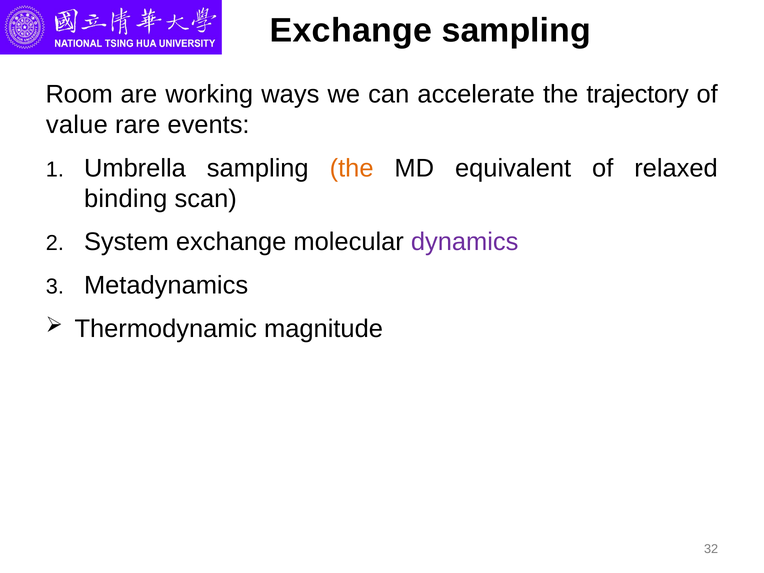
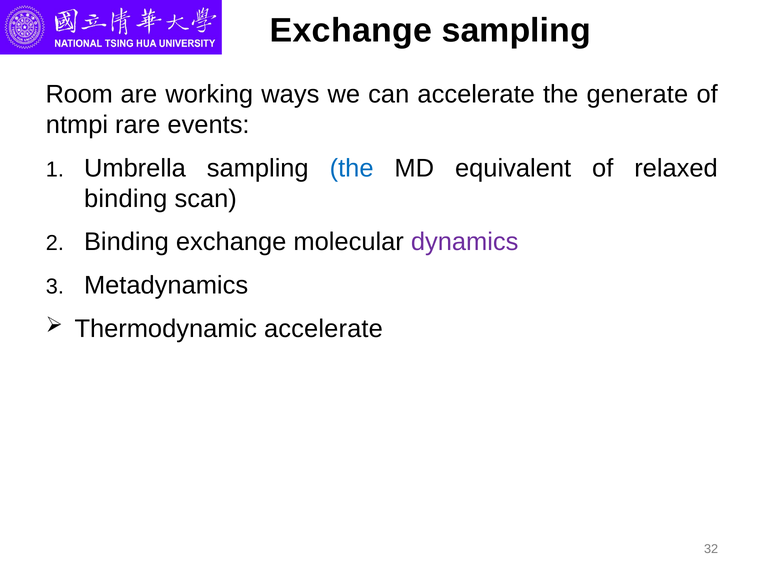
trajectory: trajectory -> generate (637, 94)
value: value -> ntmpi (77, 125)
the colour: orange -> blue (352, 168)
System: System -> Binding (126, 242)
Thermodynamic magnitude: magnitude -> accelerate (323, 329)
